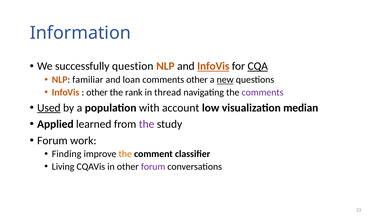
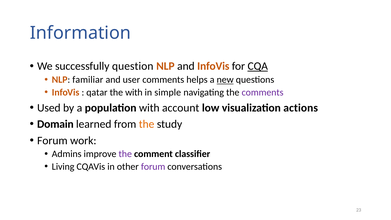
InfoVis underline: present -> none (213, 66)
loan: loan -> user (131, 80)
comments other: other -> helps (197, 80)
other: other -> qatar (97, 92)
the rank: rank -> with (134, 92)
thread: thread -> simple (168, 92)
Used underline: present -> none (49, 108)
median: median -> actions (301, 108)
Applied: Applied -> Domain (55, 124)
the colour: purple -> orange (147, 124)
Finding: Finding -> Admins (67, 154)
the colour: orange -> purple (125, 154)
